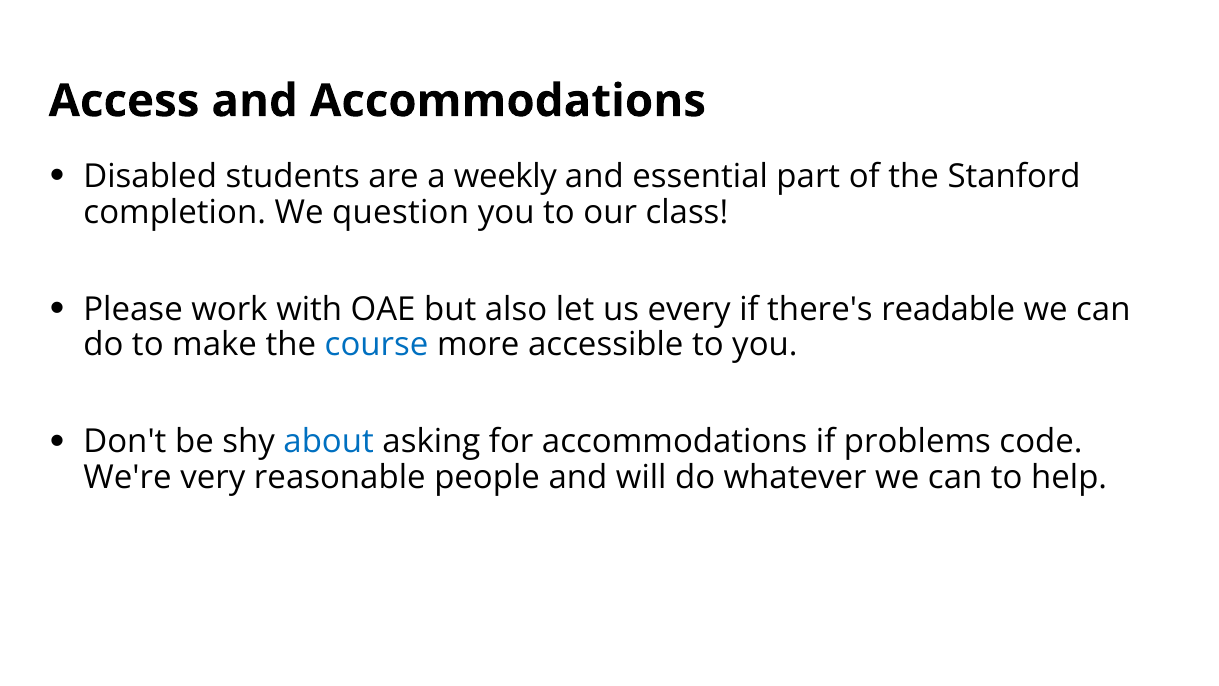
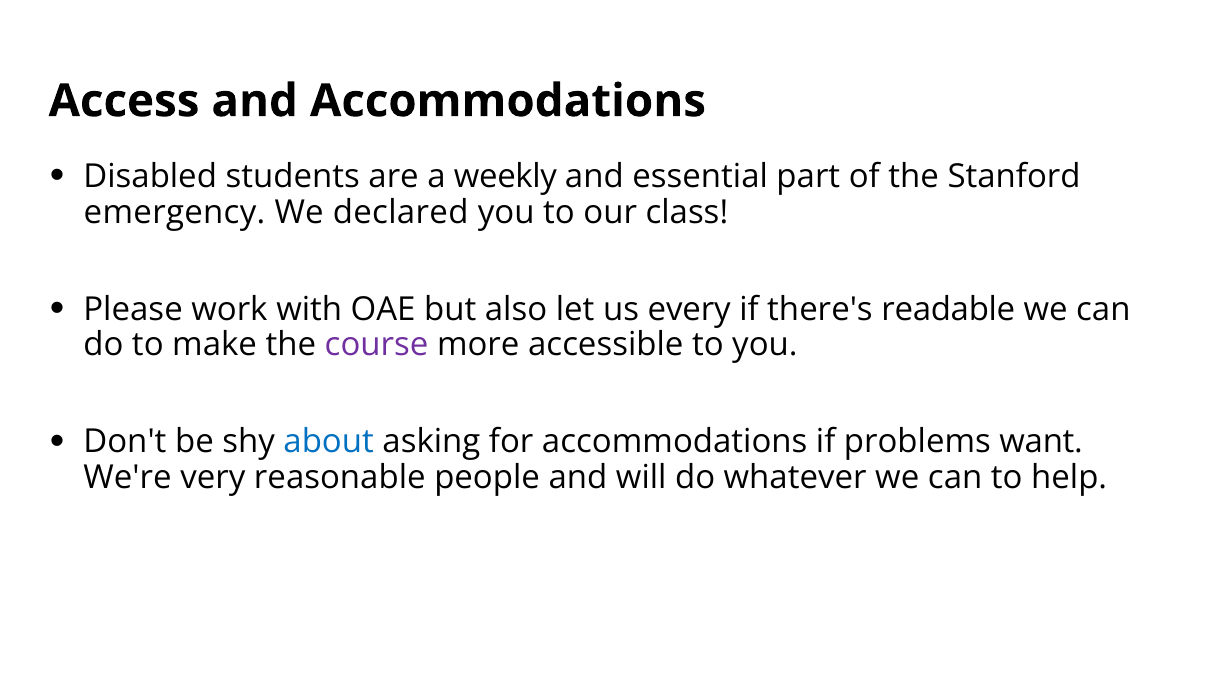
completion: completion -> emergency (175, 212)
question: question -> declared (401, 212)
course colour: blue -> purple (377, 345)
code: code -> want (1041, 442)
